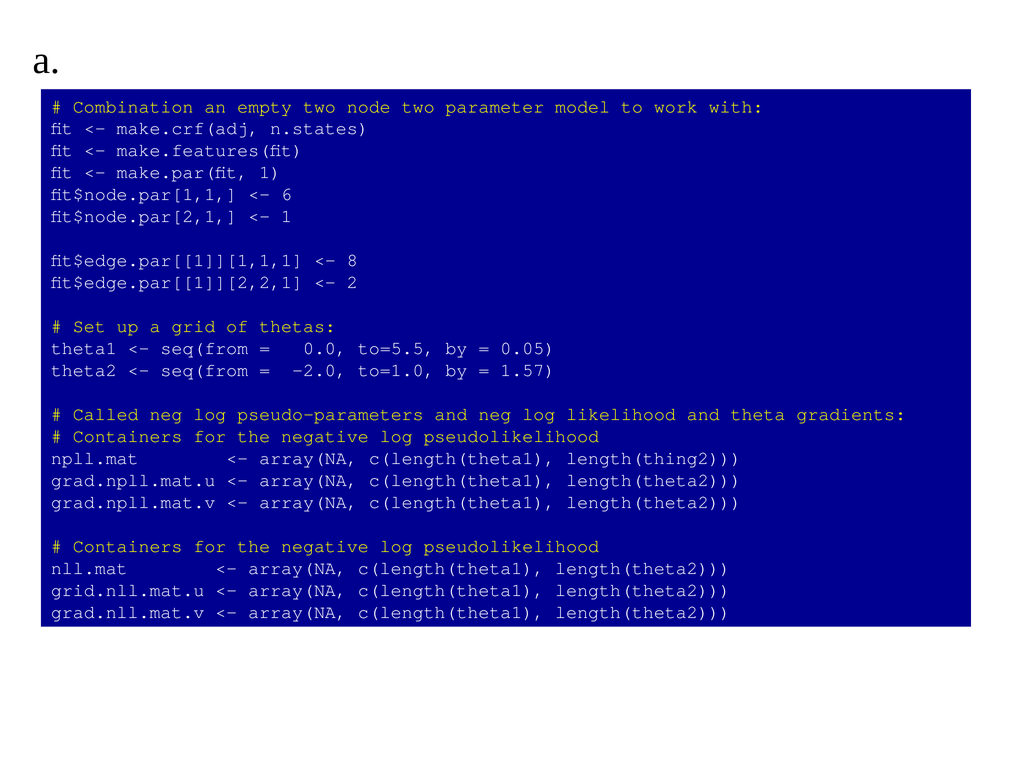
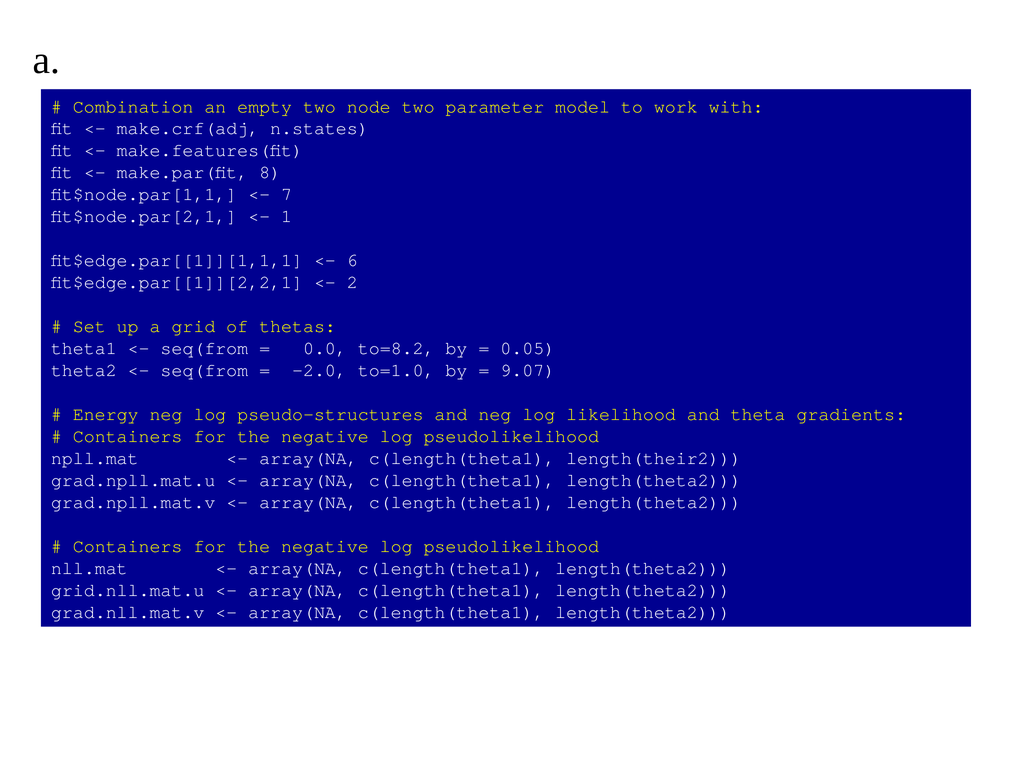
make.par(fit 1: 1 -> 8 (270, 173)
6: 6 -> 7 (287, 195)
8: 8 -> 6 (352, 261)
to=5.5: to=5.5 -> to=8.2 (396, 348)
1.57: 1.57 -> 9.07 (528, 370)
Called: Called -> Energy (106, 414)
pseudo-parameters: pseudo-parameters -> pseudo-structures (330, 414)
length(thing2: length(thing2 -> length(their2 (654, 458)
